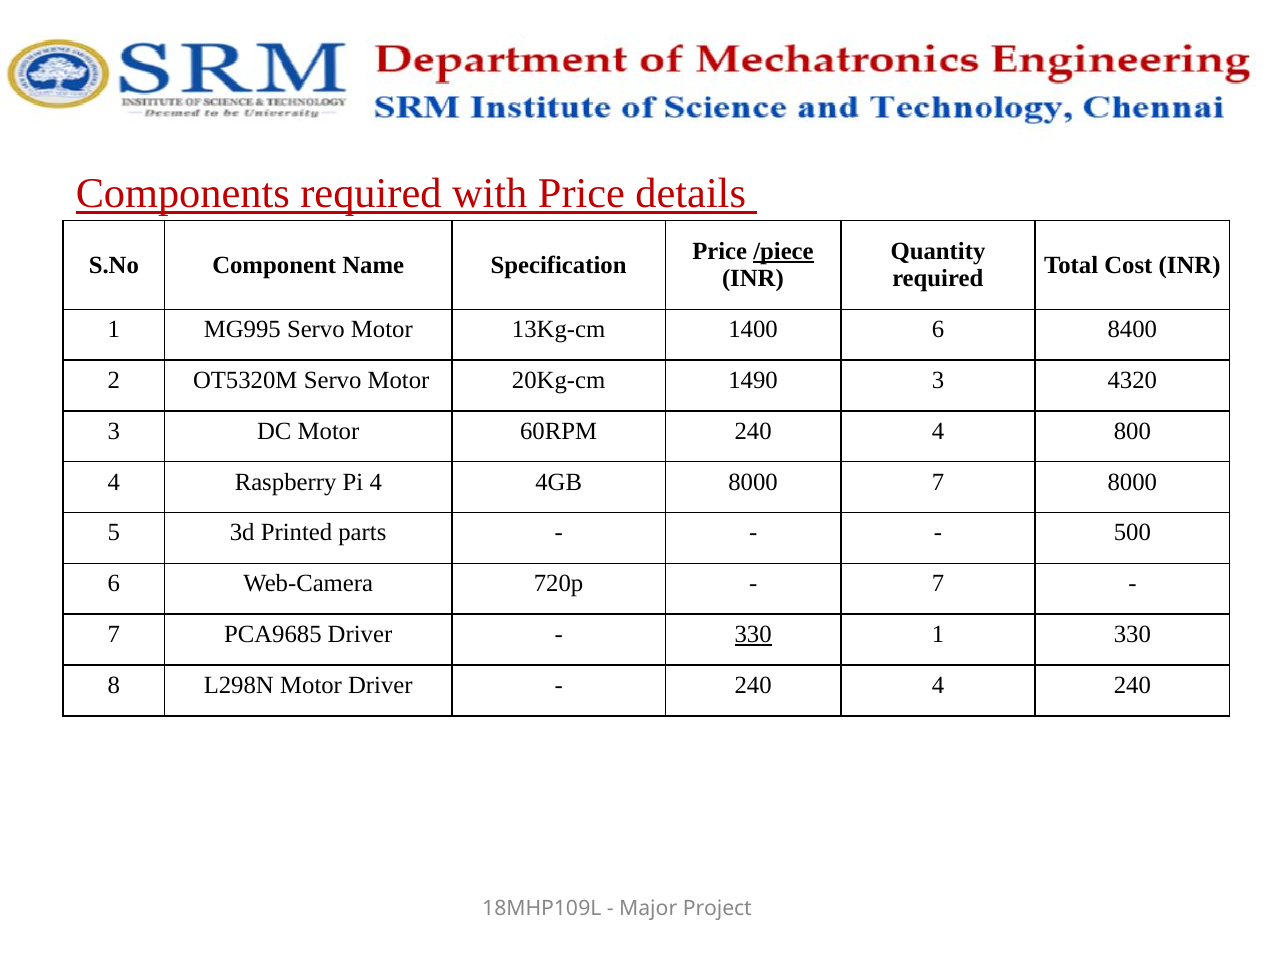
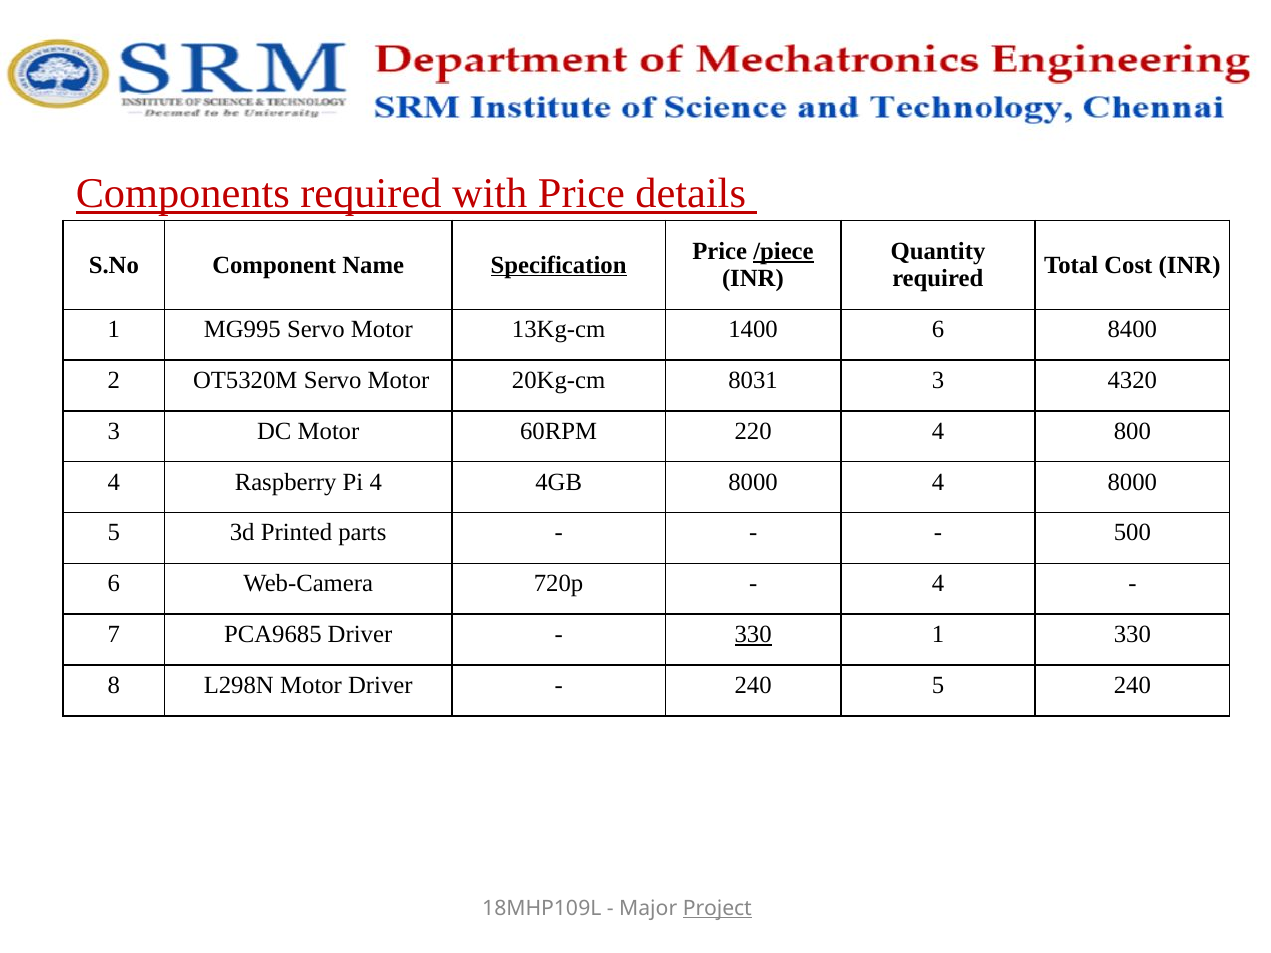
Specification underline: none -> present (559, 265)
1490: 1490 -> 8031 (753, 380)
60RPM 240: 240 -> 220 (753, 431)
8000 7: 7 -> 4 (938, 482)
7: 7 -> 4 (938, 584)
4: 4 -> 5 (938, 685)
Project underline: none -> present (717, 909)
